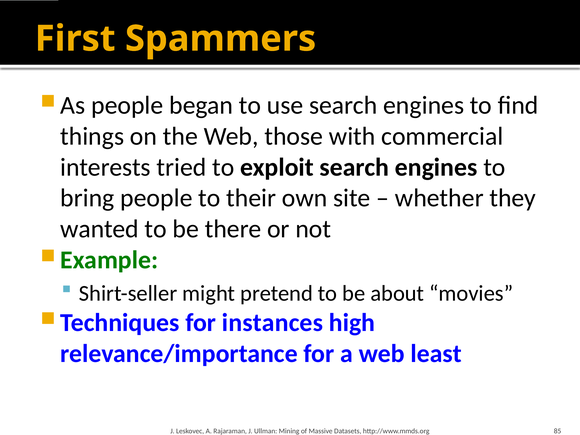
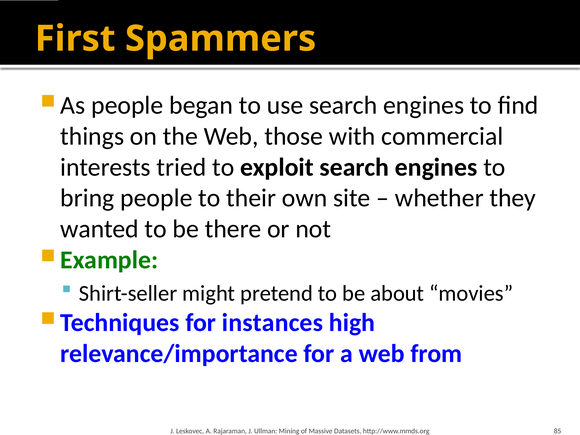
least: least -> from (436, 354)
